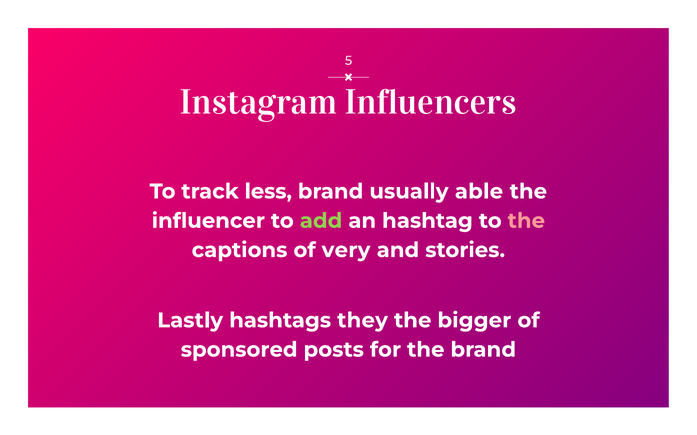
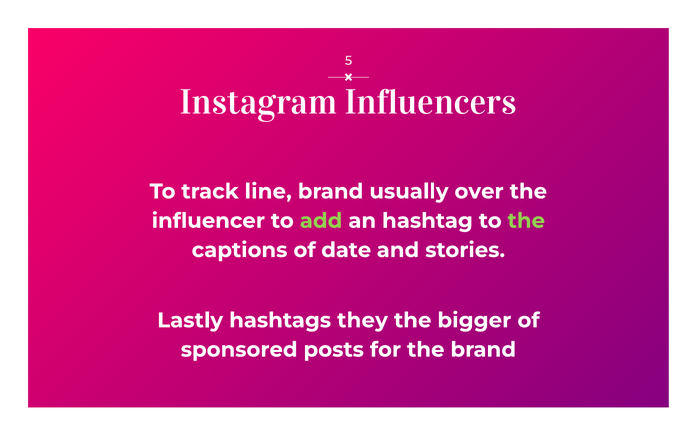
less: less -> line (268, 192)
able: able -> over (479, 192)
the colour: pink -> light green (526, 221)
very: very -> date (346, 250)
